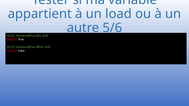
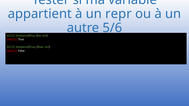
load: load -> repr (118, 14)
